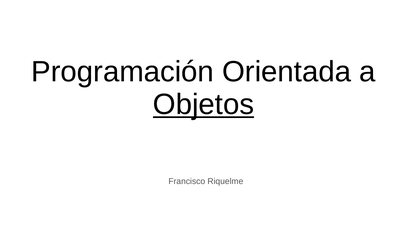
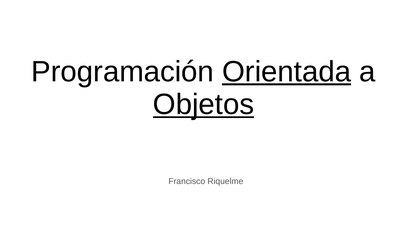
Orientada underline: none -> present (287, 72)
